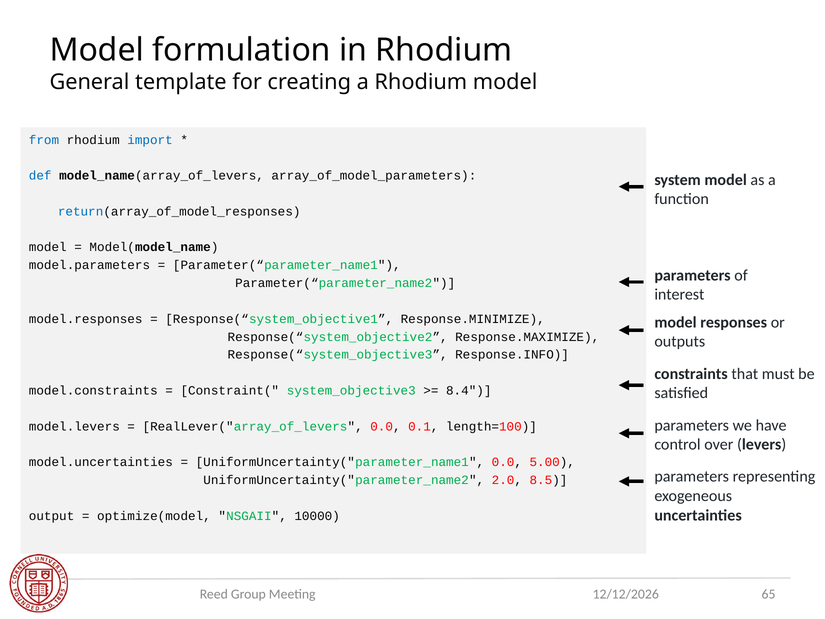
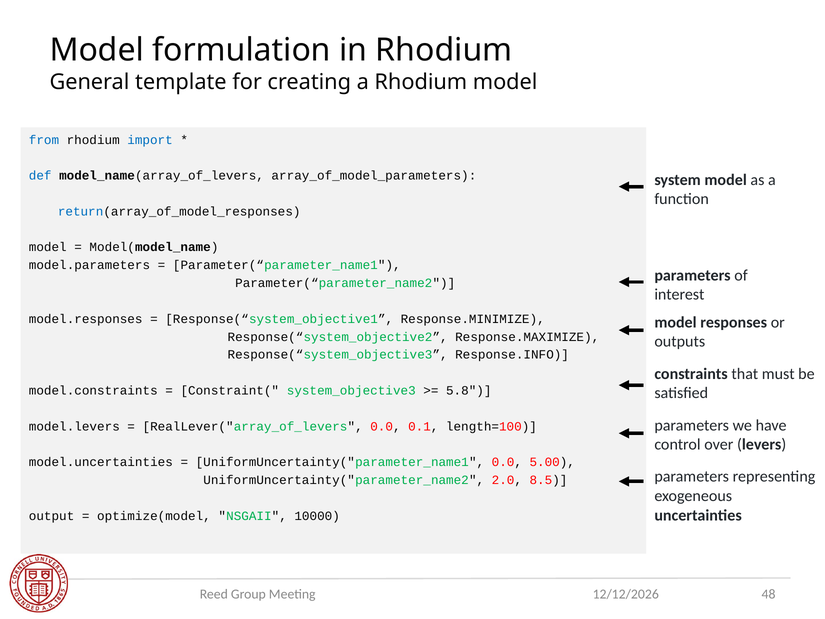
8.4: 8.4 -> 5.8 (469, 390)
65: 65 -> 48 (769, 594)
